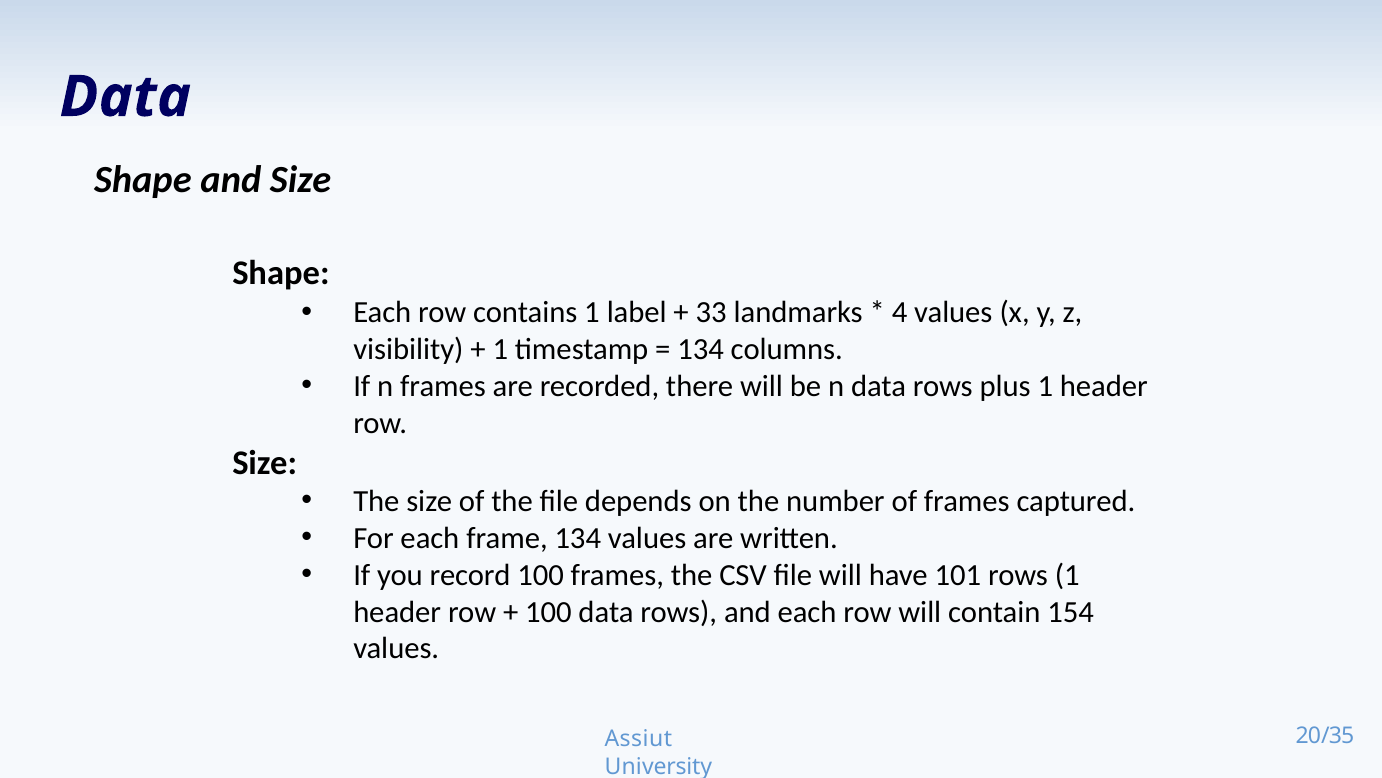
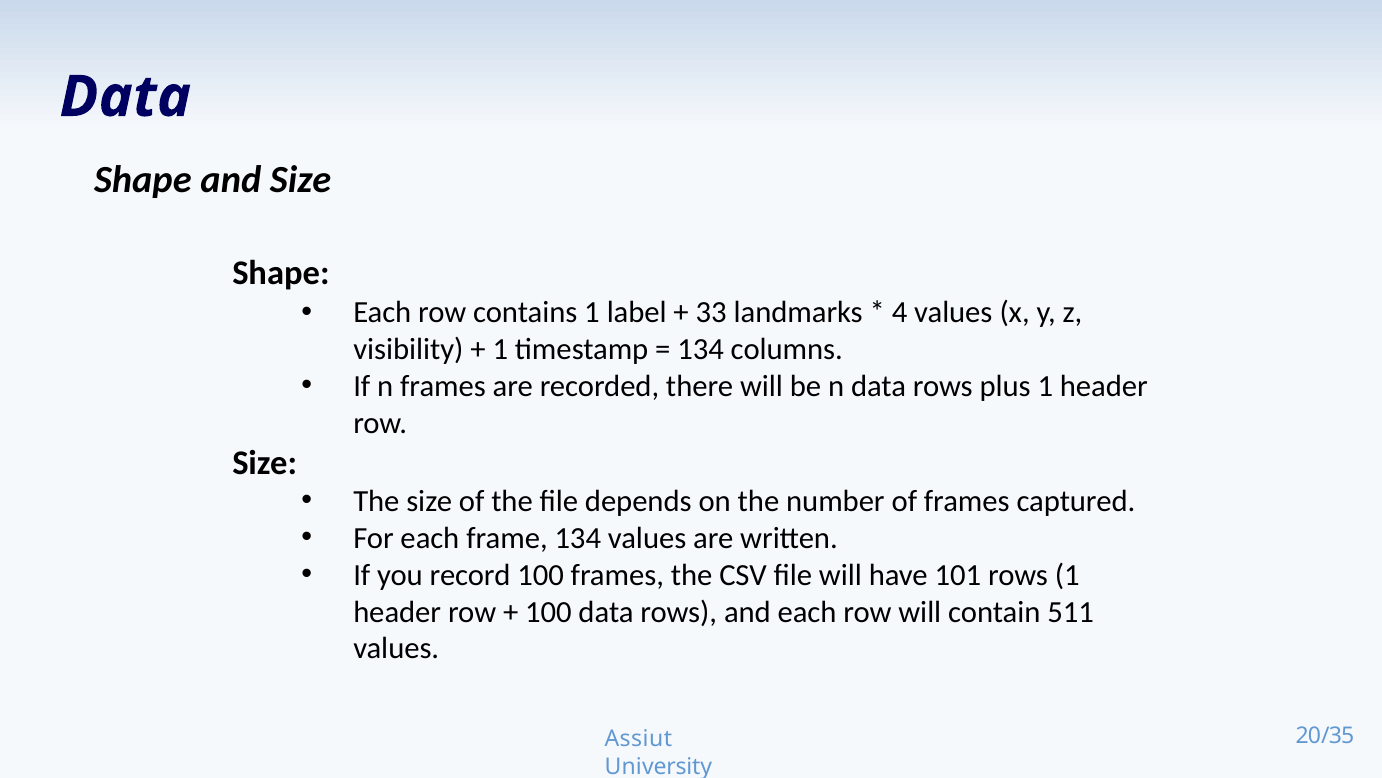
154: 154 -> 511 (1071, 612)
